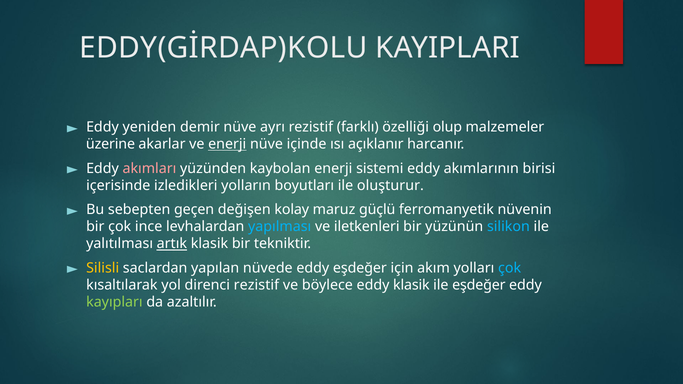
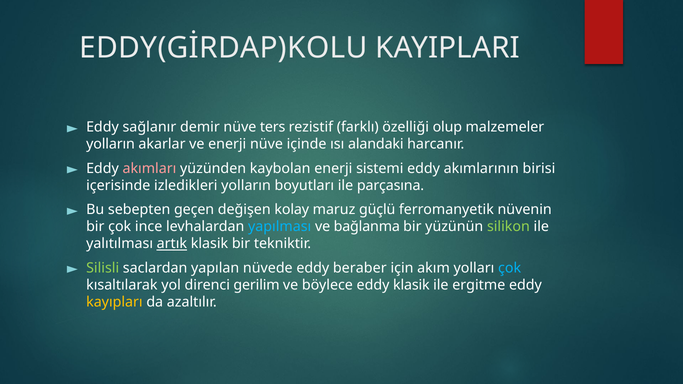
yeniden: yeniden -> sağlanır (149, 127)
ayrı: ayrı -> ters (273, 127)
üzerine: üzerine -> yolların (111, 144)
enerji underline: present -> none (227, 144)
açıklanır: açıklanır -> alandaki (376, 144)
oluşturur: oluşturur -> parçasına (391, 185)
iletkenleri: iletkenleri -> bağlanma (367, 227)
silikon colour: light blue -> light green (508, 227)
Silisli colour: yellow -> light green (103, 268)
eddy eşdeğer: eşdeğer -> beraber (360, 268)
direnci rezistif: rezistif -> gerilim (257, 285)
ile eşdeğer: eşdeğer -> ergitme (479, 285)
kayıpları colour: light green -> yellow (114, 302)
